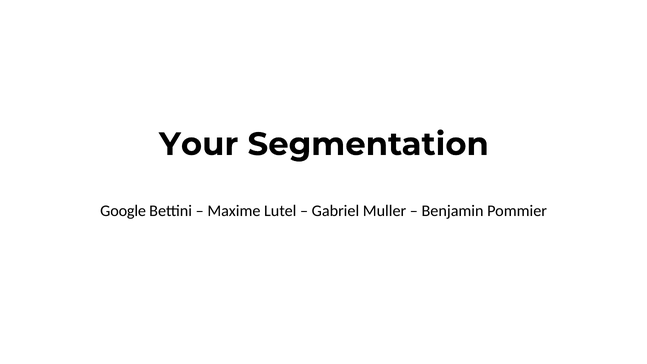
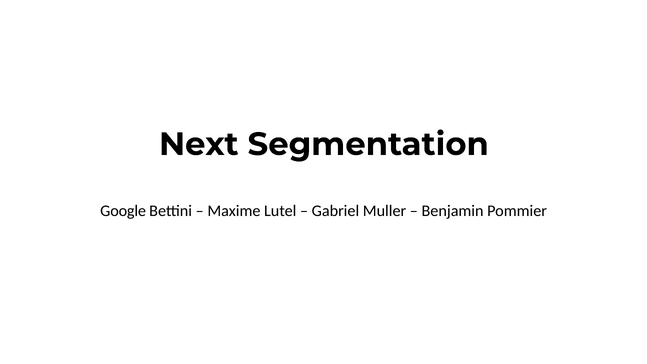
Your: Your -> Next (199, 144)
